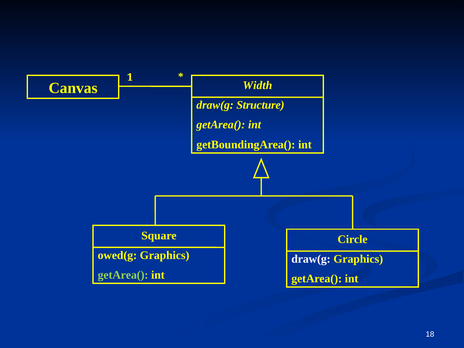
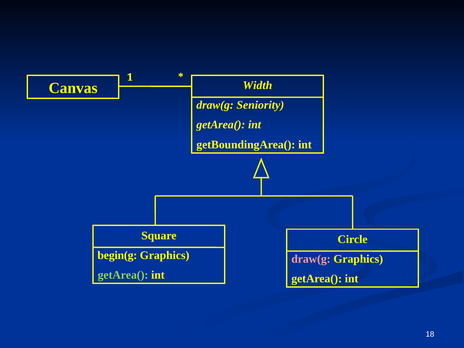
Structure: Structure -> Seniority (260, 105)
owed(g: owed(g -> begin(g (117, 255)
draw(g colour: white -> pink (311, 259)
